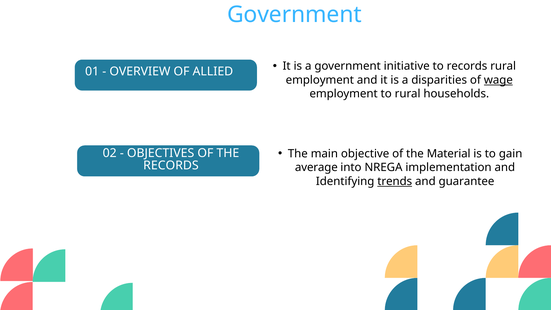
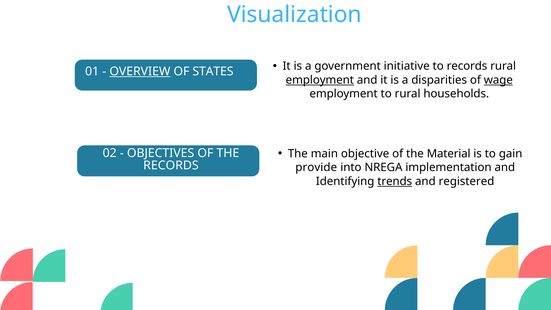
Government: Government -> Visualization (294, 15)
OVERVIEW underline: none -> present (140, 71)
ALLIED: ALLIED -> STATES (213, 71)
employment underline: none -> present (320, 80)
average: average -> provide (316, 167)
guarantee: guarantee -> registered (466, 181)
